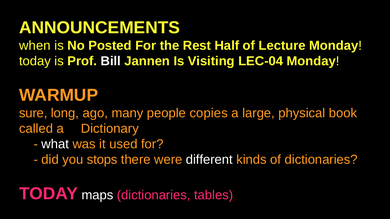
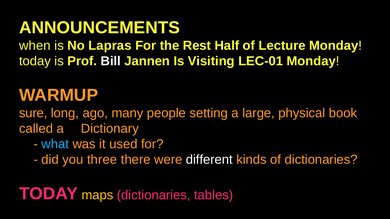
Posted: Posted -> Lapras (110, 46)
LEC-04: LEC-04 -> LEC-01 (261, 61)
copies: copies -> setting (209, 113)
what colour: white -> light blue (55, 144)
stops: stops -> three (102, 160)
maps colour: white -> yellow (97, 196)
